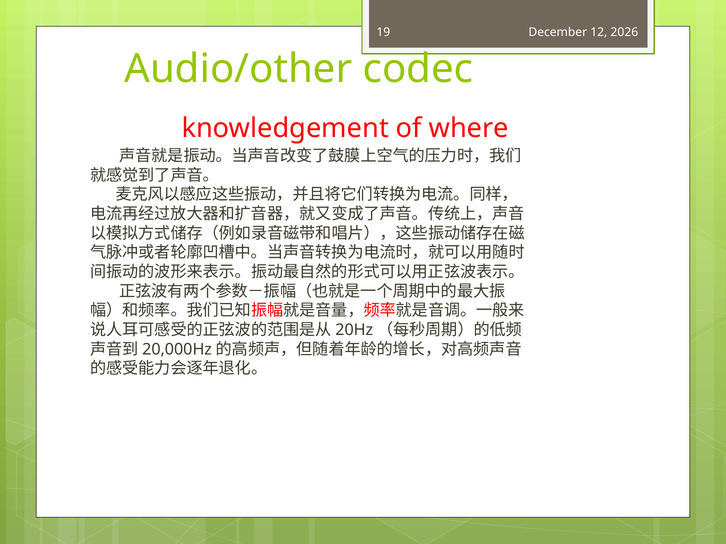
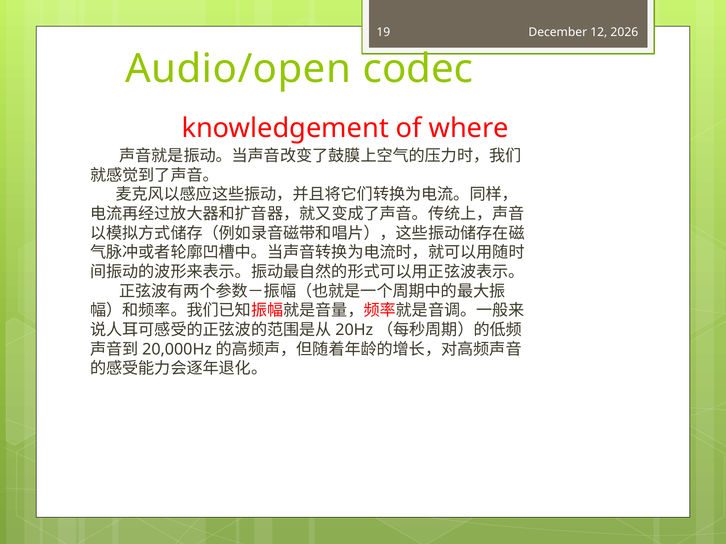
Audio/other: Audio/other -> Audio/open (238, 69)
